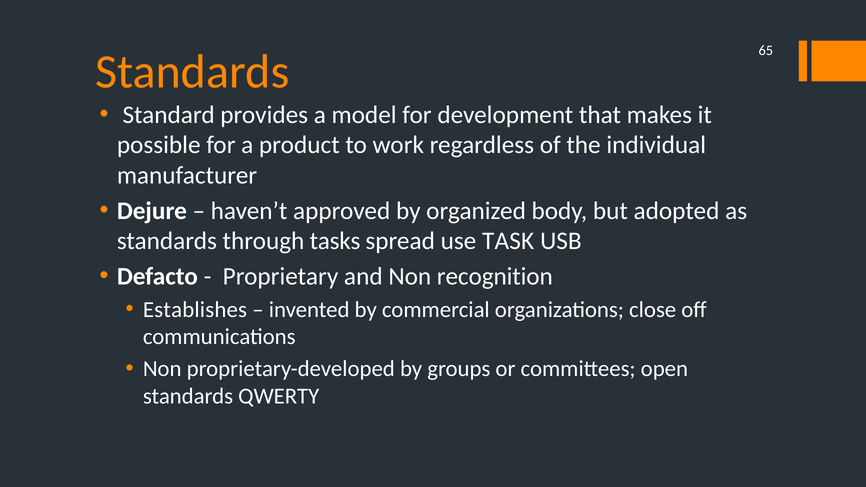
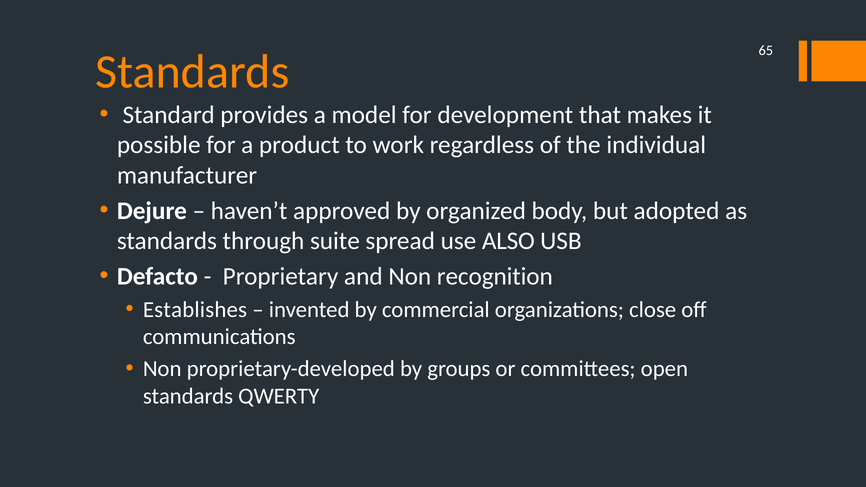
tasks: tasks -> suite (335, 241)
TASK: TASK -> ALSO (508, 241)
